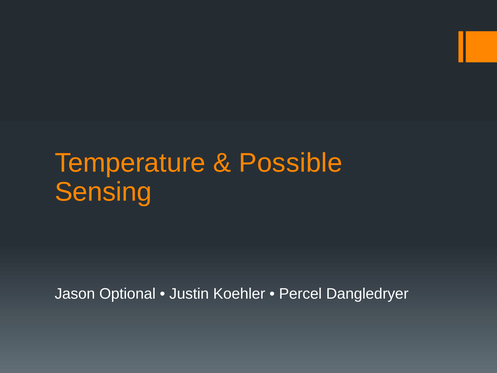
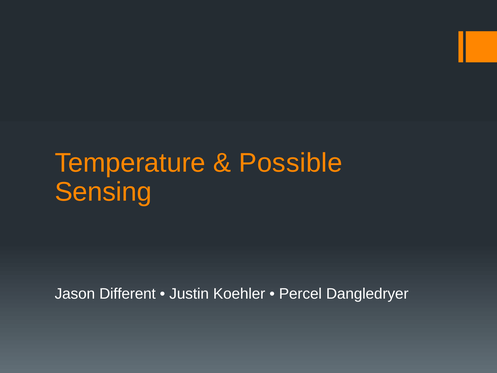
Optional: Optional -> Different (127, 293)
